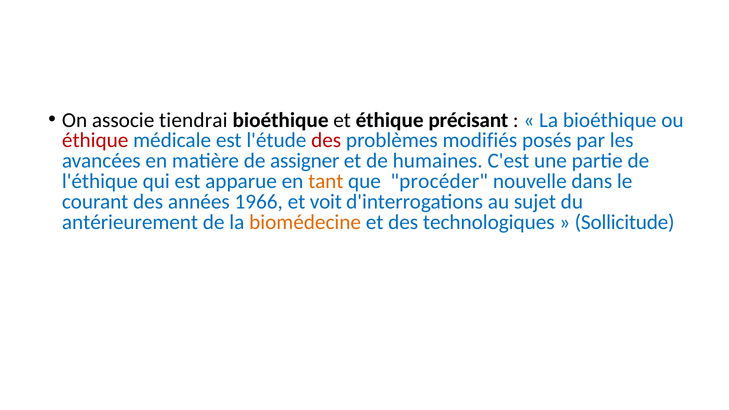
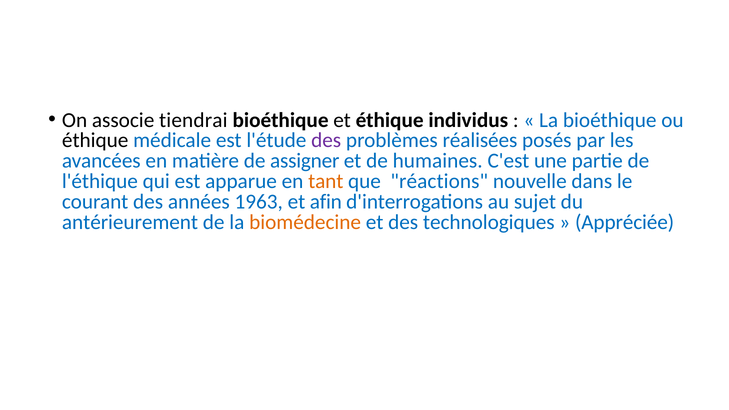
précisant: précisant -> individus (468, 120)
éthique colour: red -> black (95, 140)
des colour: red -> purple (326, 140)
modifiés: modifiés -> réalisées (480, 140)
procéder: procéder -> réactions (439, 181)
1966: 1966 -> 1963 (259, 202)
voit: voit -> afin (326, 202)
Sollicitude: Sollicitude -> Appréciée (625, 222)
